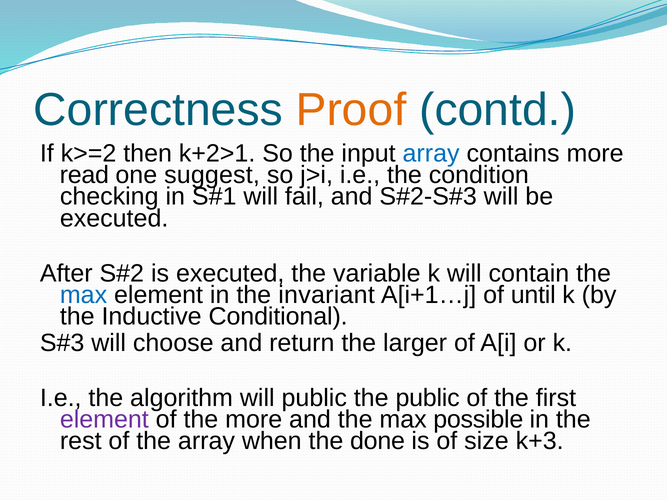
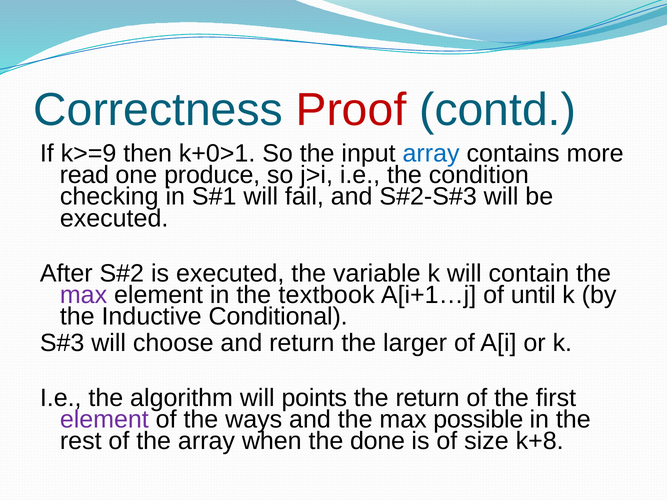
Proof colour: orange -> red (351, 110)
k>=2: k>=2 -> k>=9 (88, 154)
k+2>1: k+2>1 -> k+0>1 (217, 154)
suggest: suggest -> produce (212, 175)
max colour: blue -> purple (84, 295)
invariant: invariant -> textbook (327, 295)
will public: public -> points (314, 398)
the public: public -> return (428, 398)
the more: more -> ways (254, 420)
k+3: k+3 -> k+8 (540, 441)
